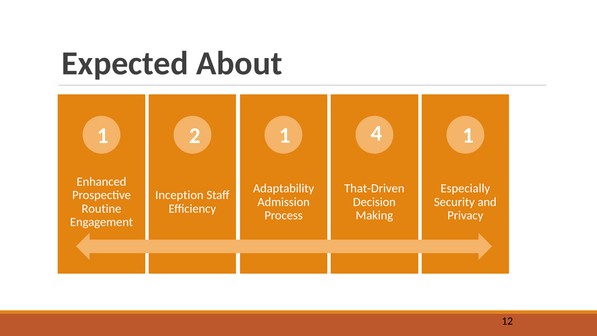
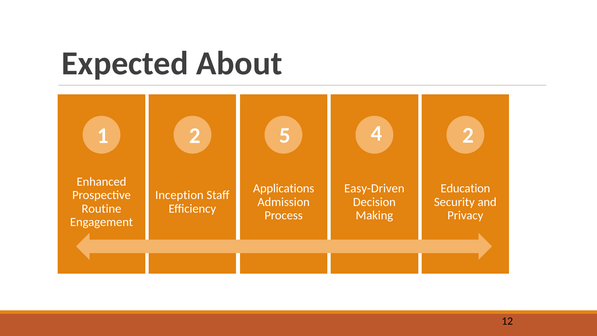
2 1: 1 -> 5 (285, 135)
4 1: 1 -> 2 (468, 135)
Adaptability: Adaptability -> Applications (284, 188)
That-Driven: That-Driven -> Easy-Driven (374, 188)
Especially: Especially -> Education (465, 188)
